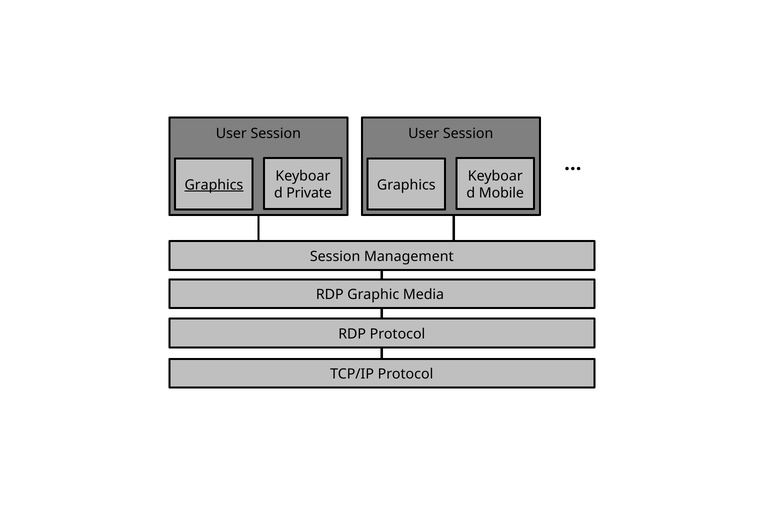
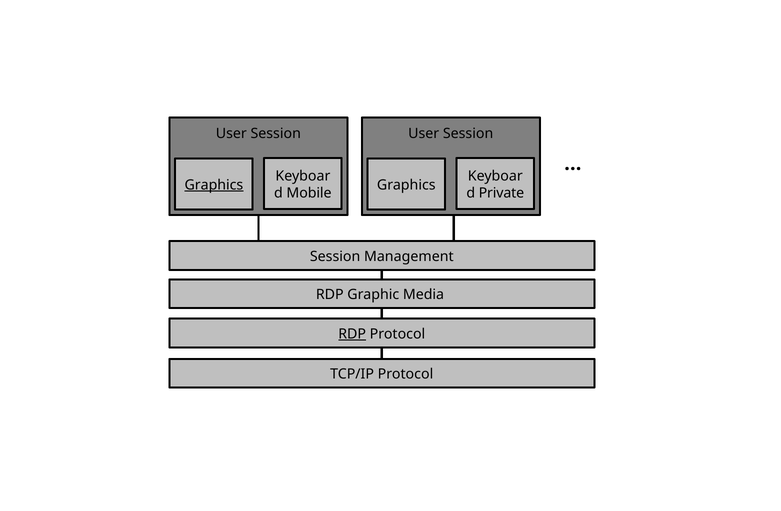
Private: Private -> Mobile (309, 193)
Mobile: Mobile -> Private (501, 193)
RDP underline: none -> present (352, 334)
